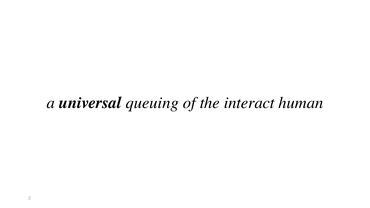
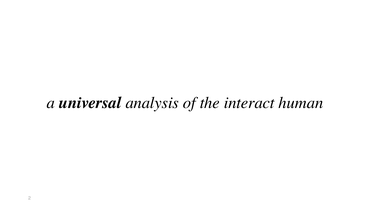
queuing: queuing -> analysis (152, 103)
